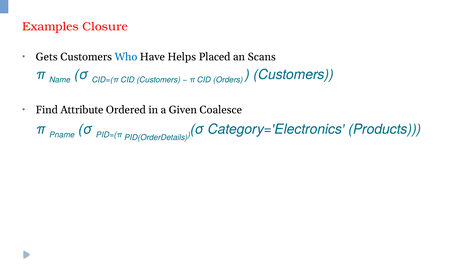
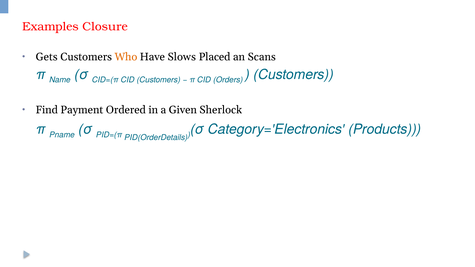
Who colour: blue -> orange (126, 57)
Helps: Helps -> Slows (182, 57)
Attribute: Attribute -> Payment (82, 110)
Coalesce: Coalesce -> Sherlock (221, 110)
